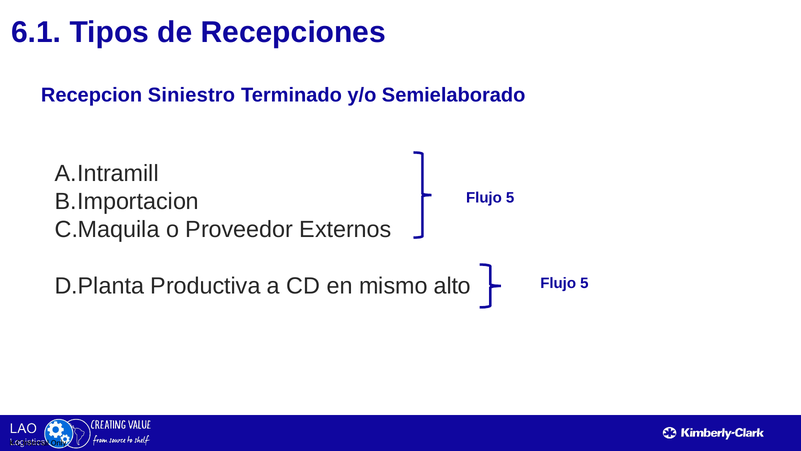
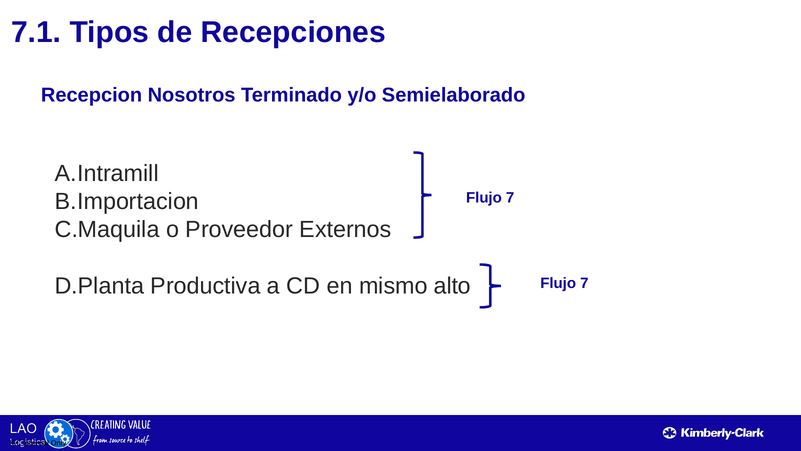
6.1: 6.1 -> 7.1 (36, 32)
Siniestro: Siniestro -> Nosotros (192, 95)
5: 5 -> 7 (510, 198)
5: 5 -> 7 (584, 283)
